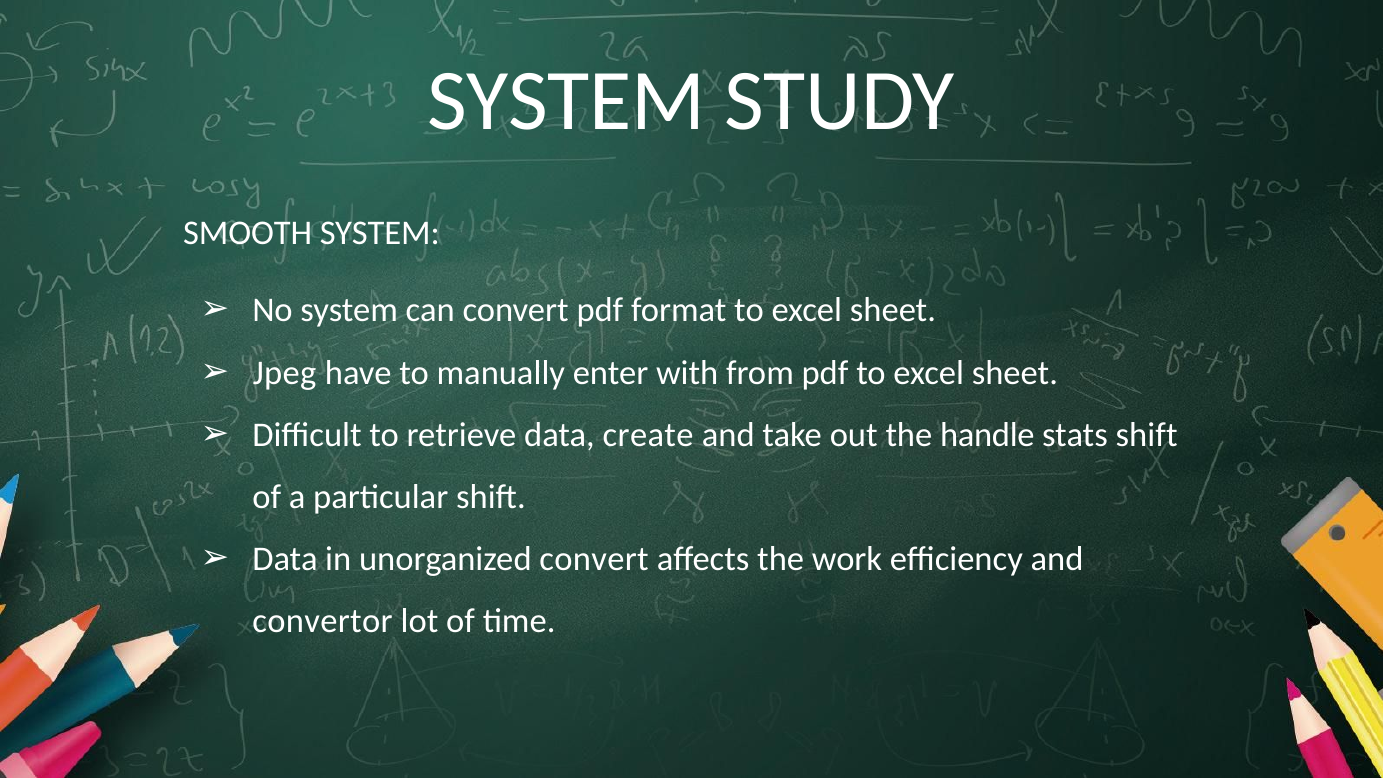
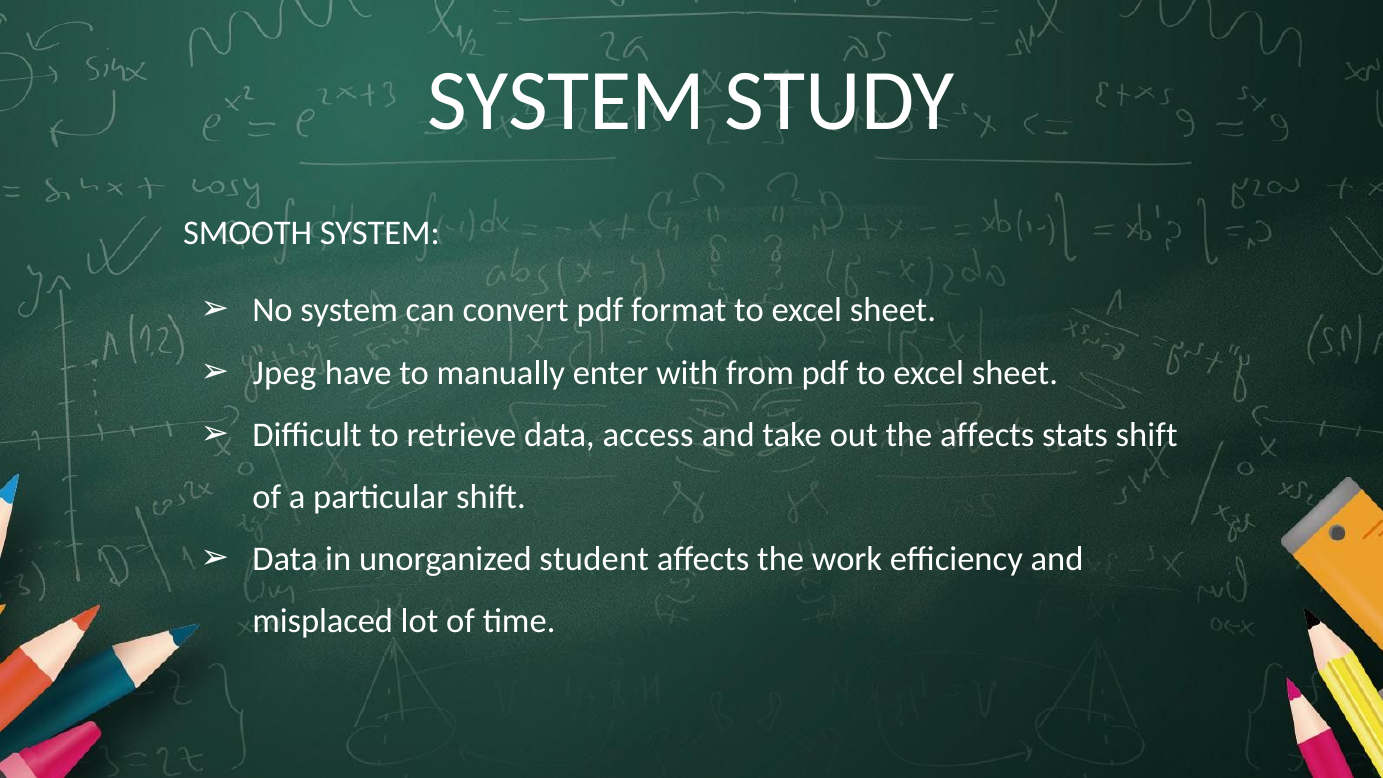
create: create -> access (648, 435)
the handle: handle -> affects (987, 435)
unorganized convert: convert -> student (594, 559)
convertor: convertor -> misplaced (323, 622)
